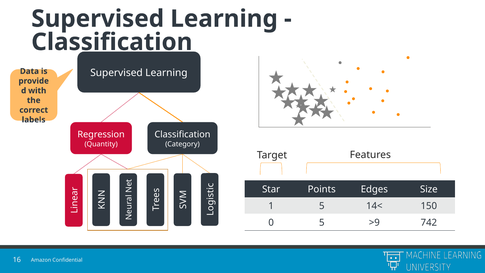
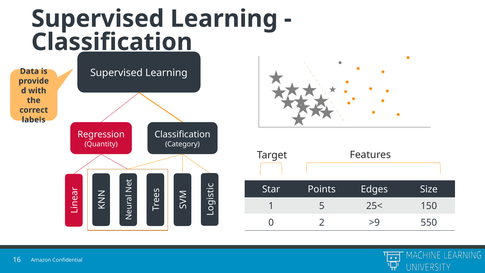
14<: 14< -> 25< (374, 206)
0 5: 5 -> 2 (322, 223)
742: 742 -> 550 (429, 223)
